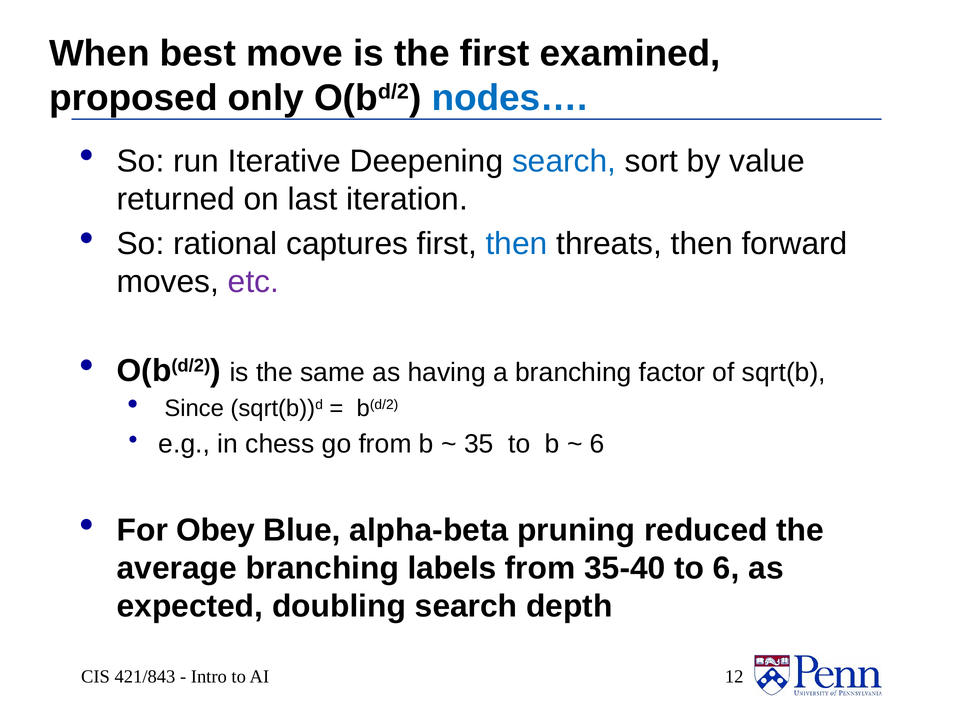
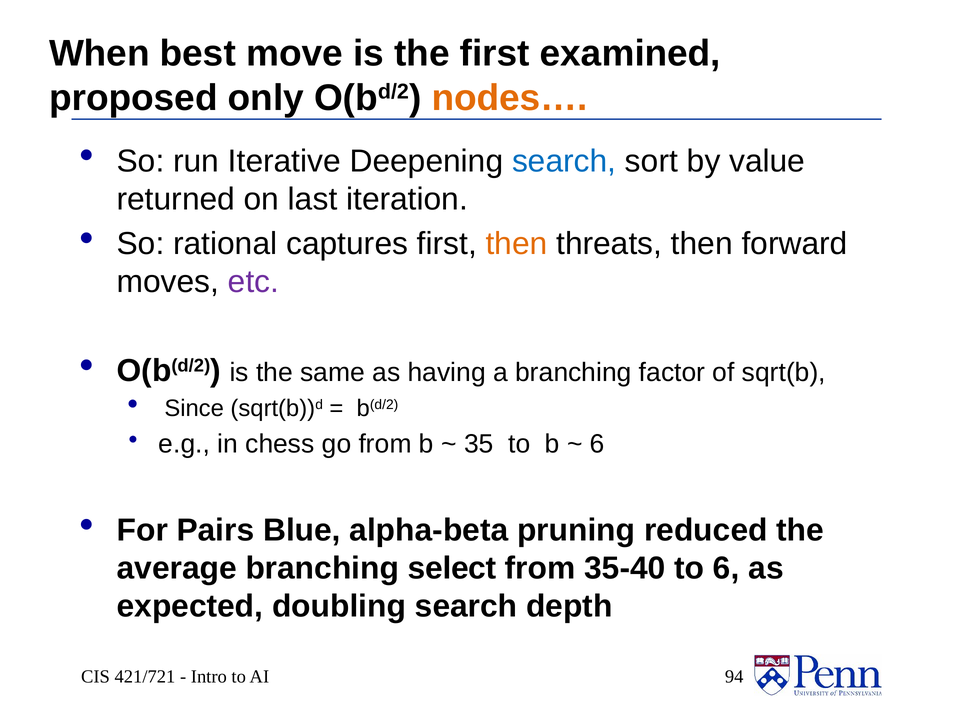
nodes… colour: blue -> orange (510, 98)
then colour: blue -> orange (517, 244)
Obey: Obey -> Pairs (215, 530)
labels: labels -> select (452, 568)
421/843: 421/843 -> 421/721 (145, 676)
12: 12 -> 94 (734, 676)
